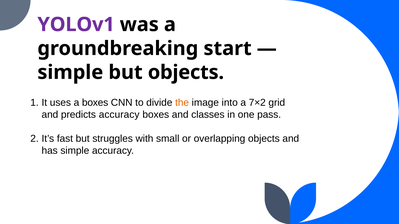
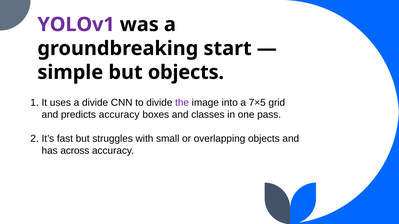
a boxes: boxes -> divide (95, 103)
the colour: orange -> purple (182, 103)
7×2: 7×2 -> 7×5 (257, 103)
has simple: simple -> across (75, 151)
